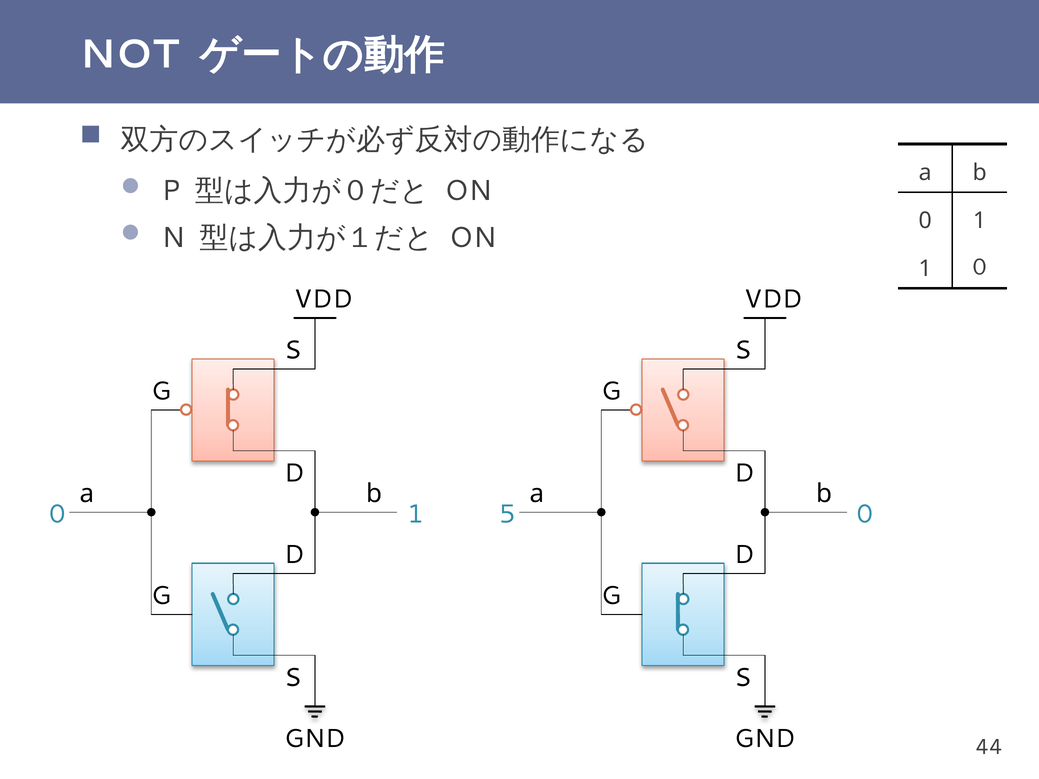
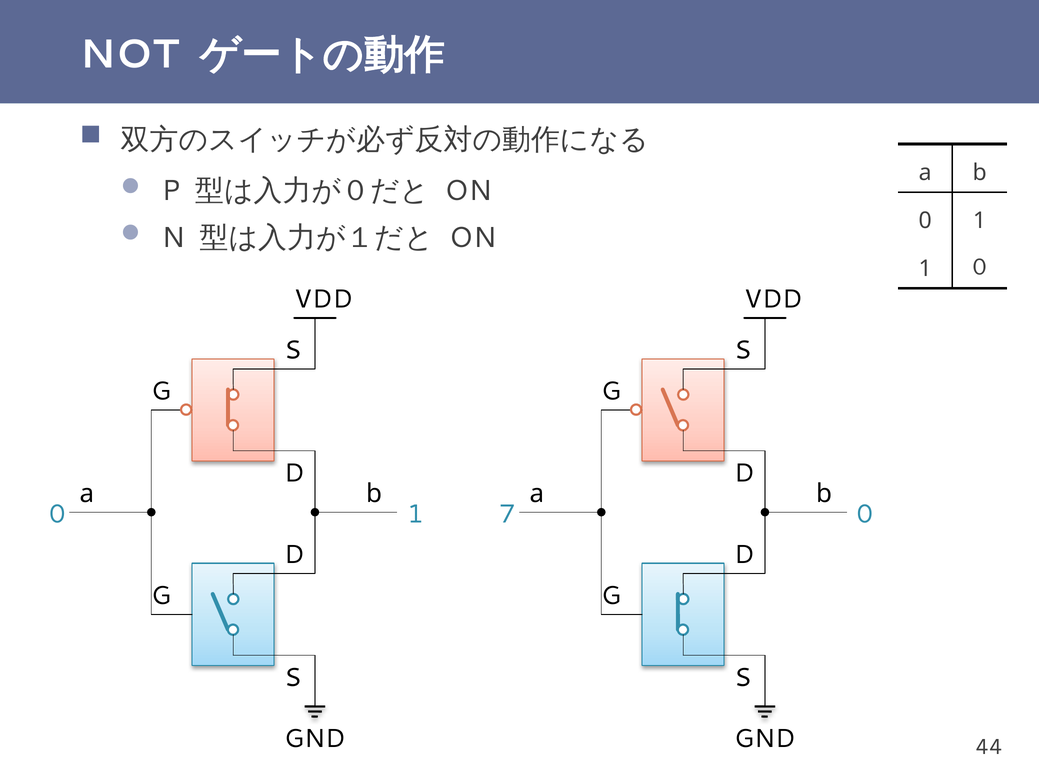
5: 5 -> 7 (507, 514)
